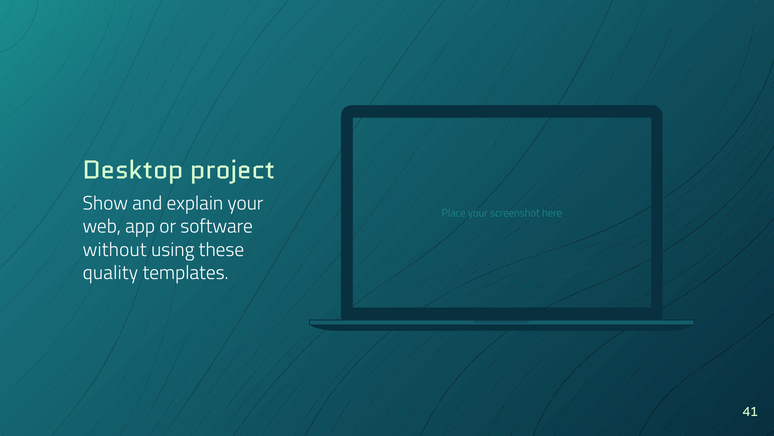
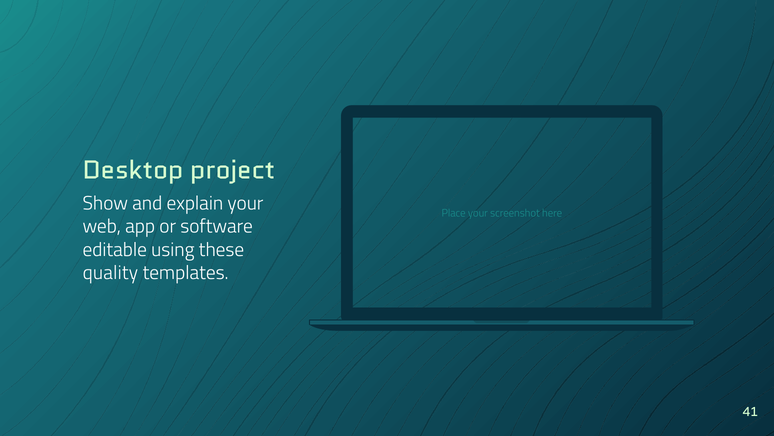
without: without -> editable (115, 249)
